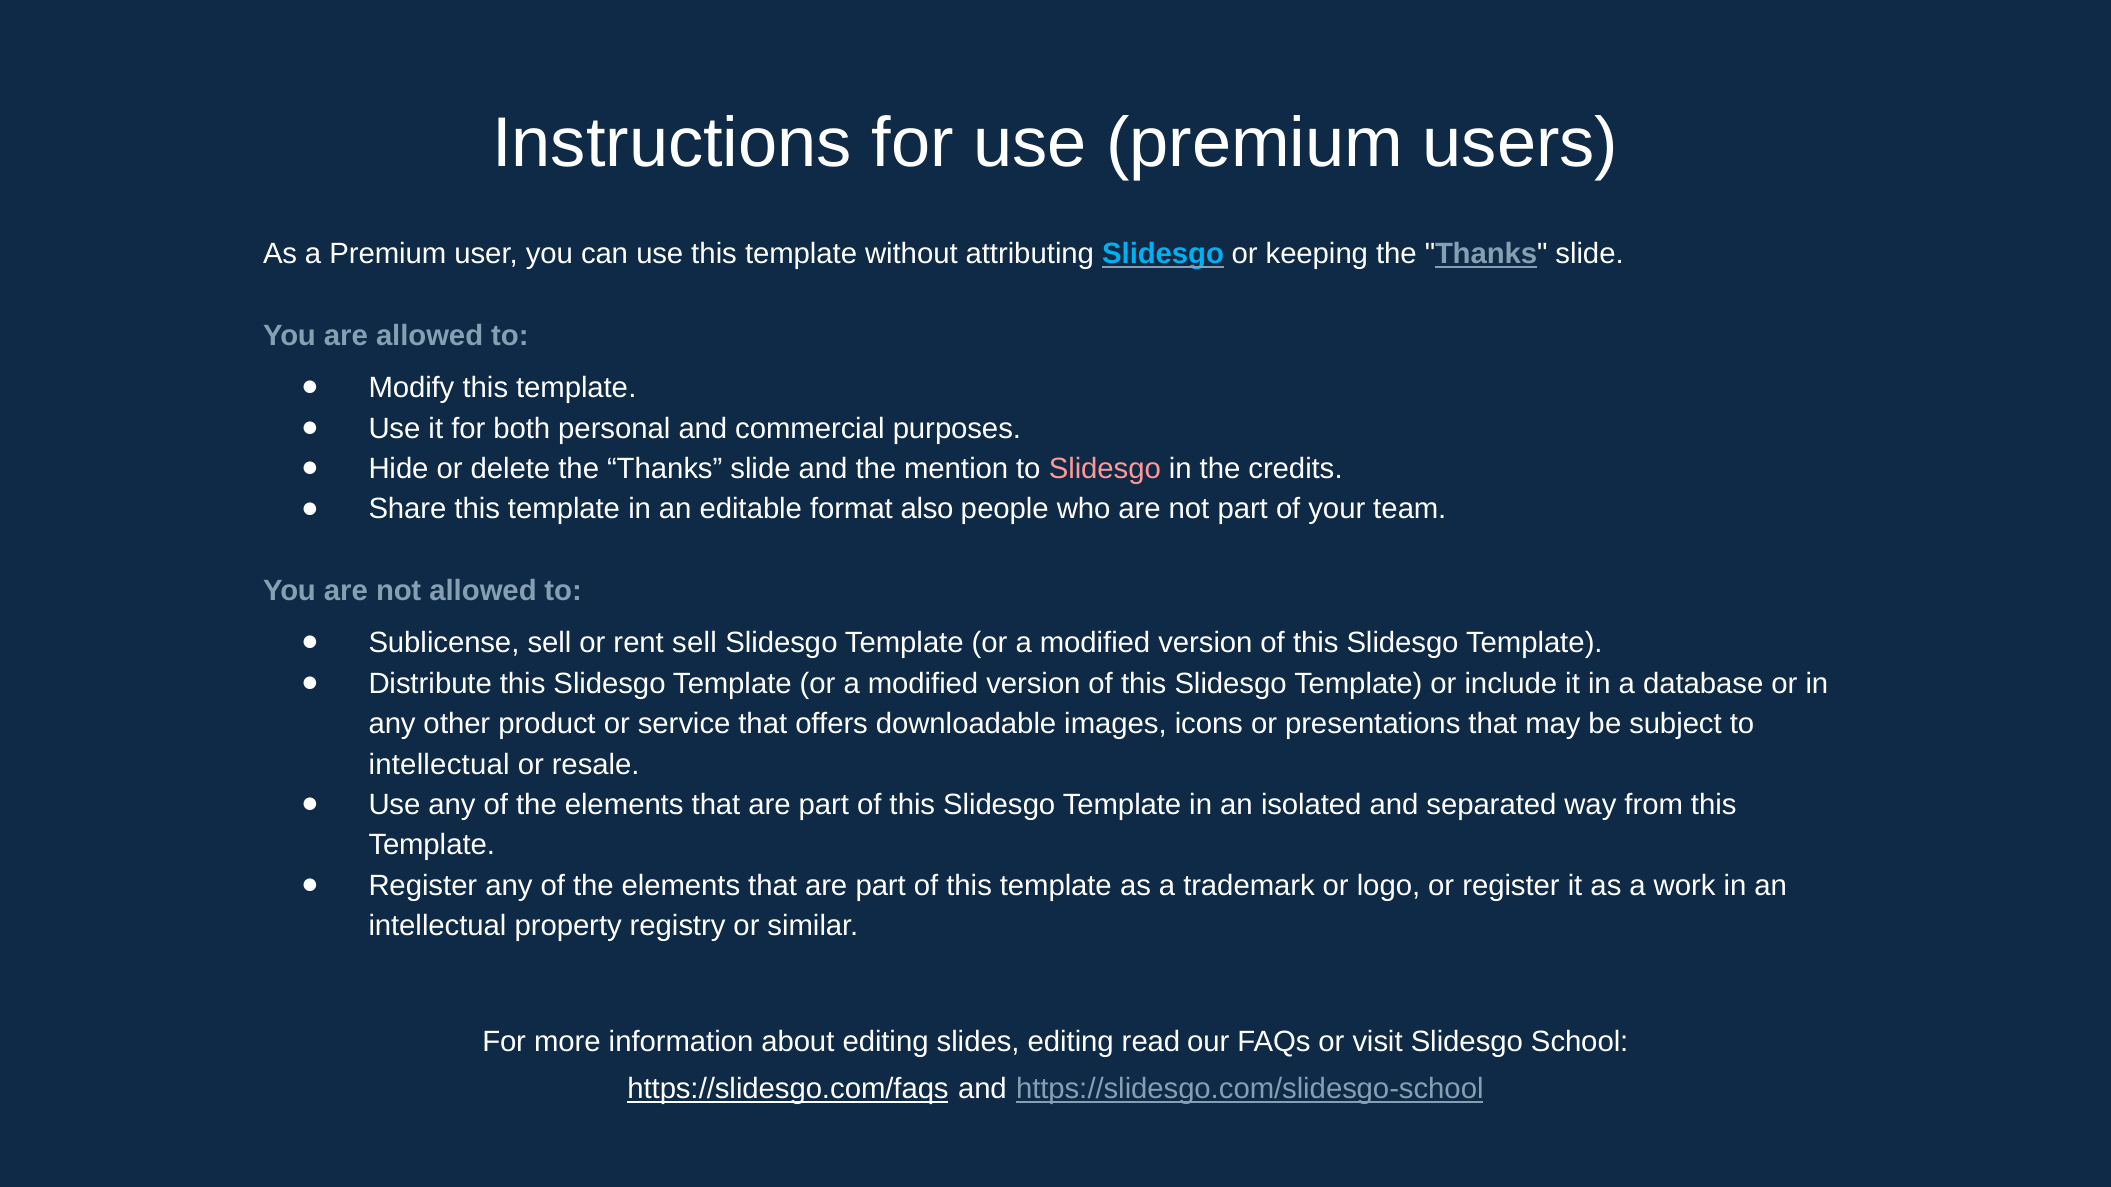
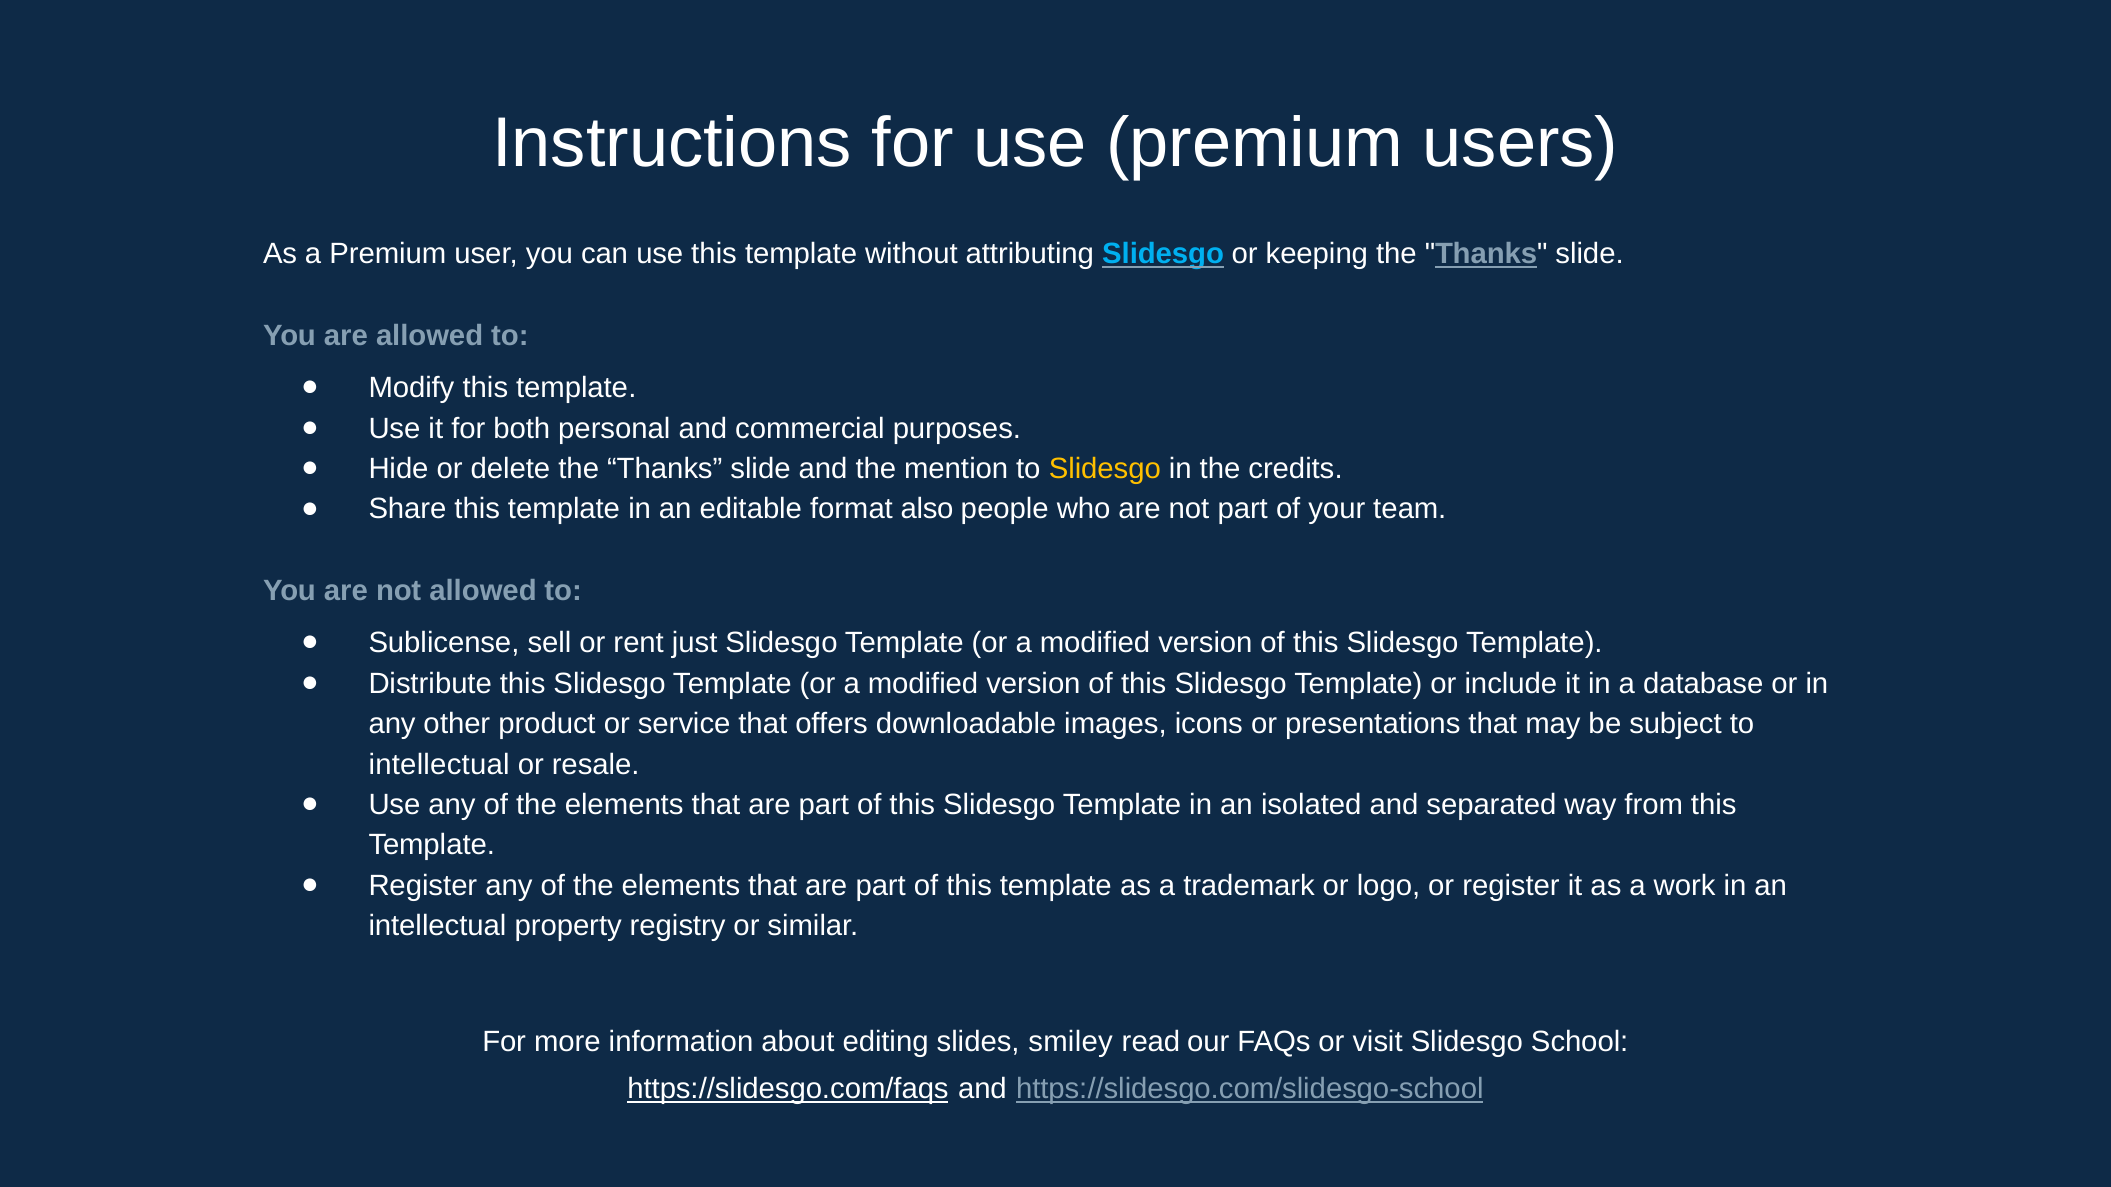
Slidesgo colour: pink -> yellow (1105, 469)
rent sell: sell -> just (695, 643)
slides editing: editing -> smiley (1071, 1042)
